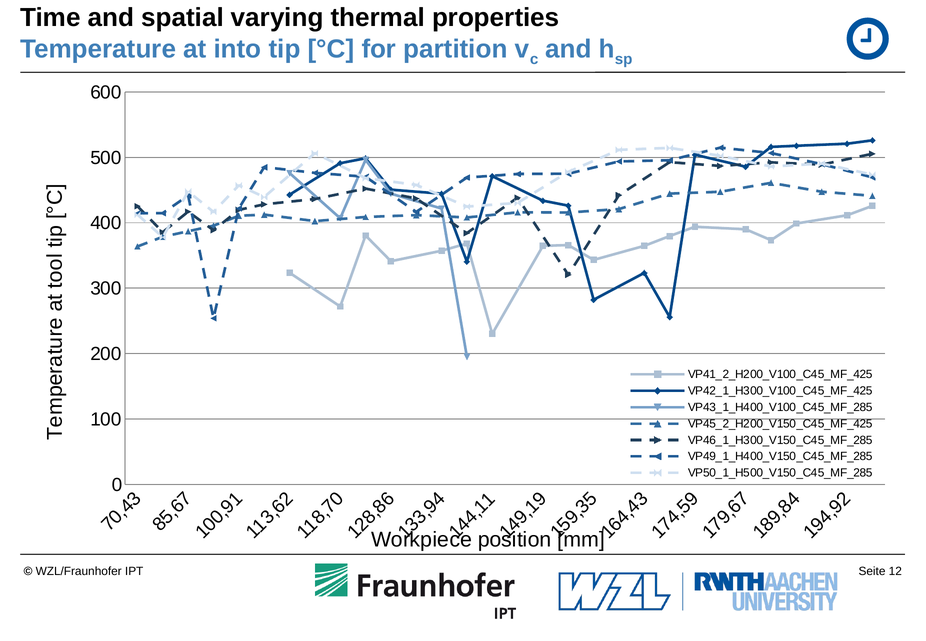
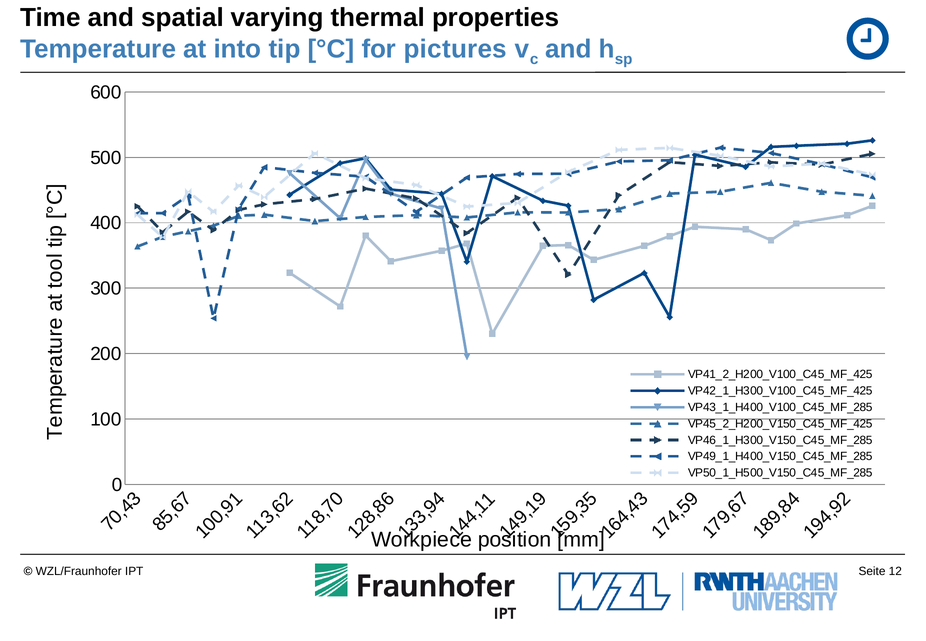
partition: partition -> pictures (455, 49)
